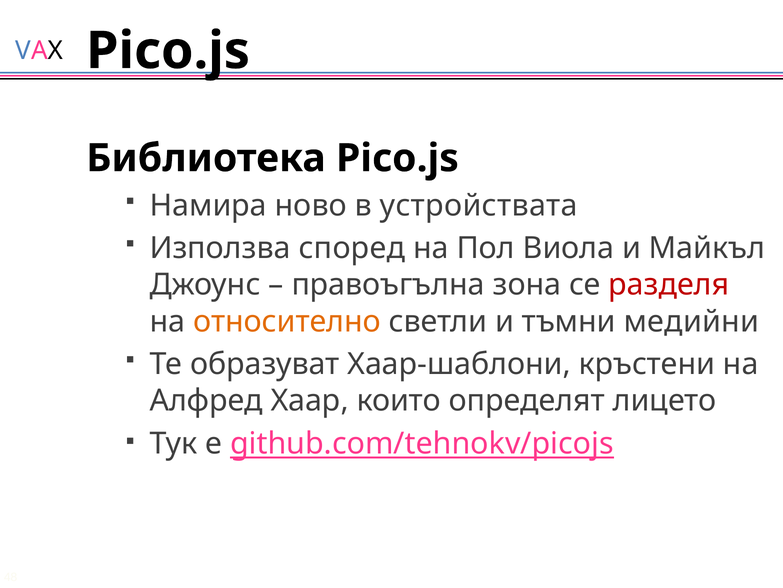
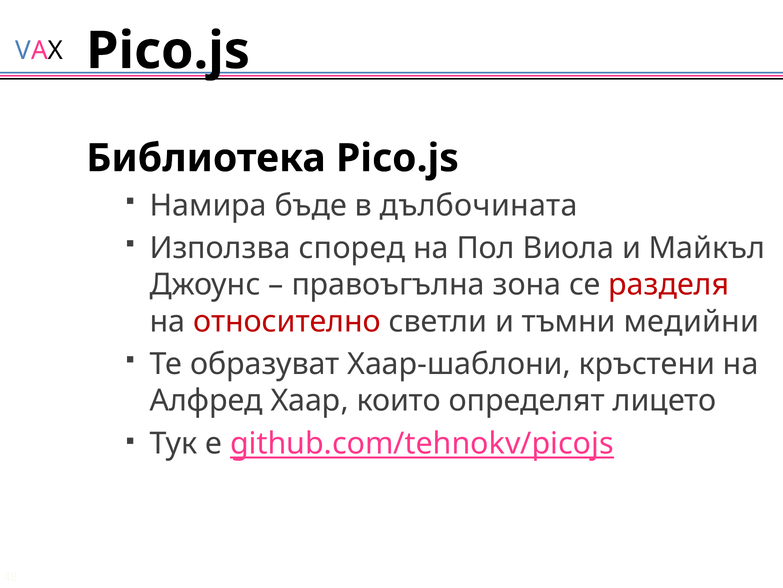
ново: ново -> бъде (311, 205)
устройствата: устройствата -> дълбочината (479, 205)
относително colour: orange -> red (287, 321)
